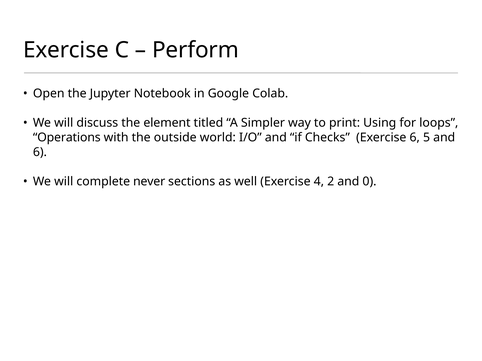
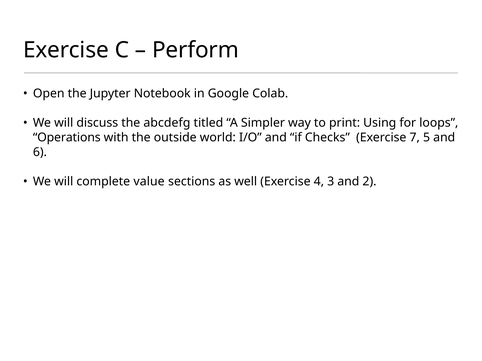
element: element -> abcdefg (167, 123)
Exercise 6: 6 -> 7 (415, 138)
never: never -> value (149, 182)
2: 2 -> 3 (331, 182)
0: 0 -> 2 (369, 182)
